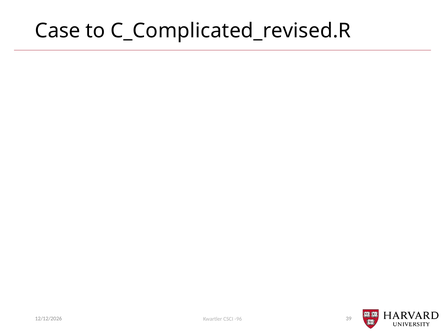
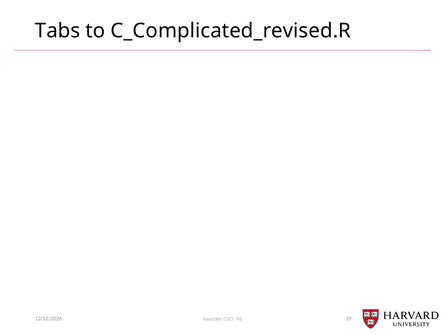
Case: Case -> Tabs (58, 31)
